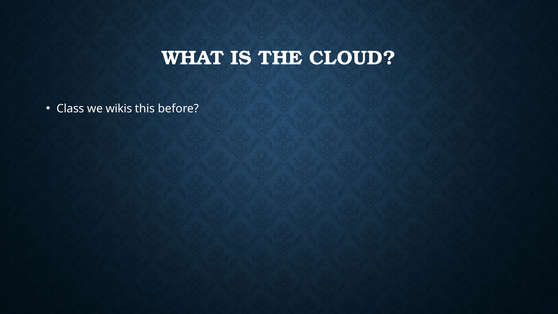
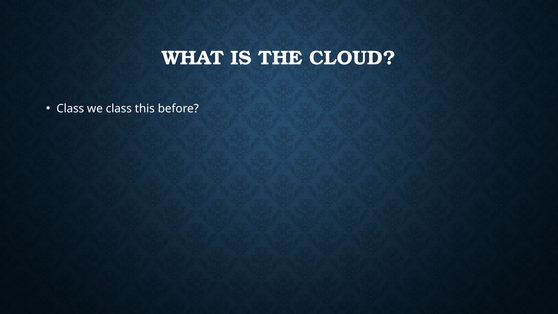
we wikis: wikis -> class (119, 109)
